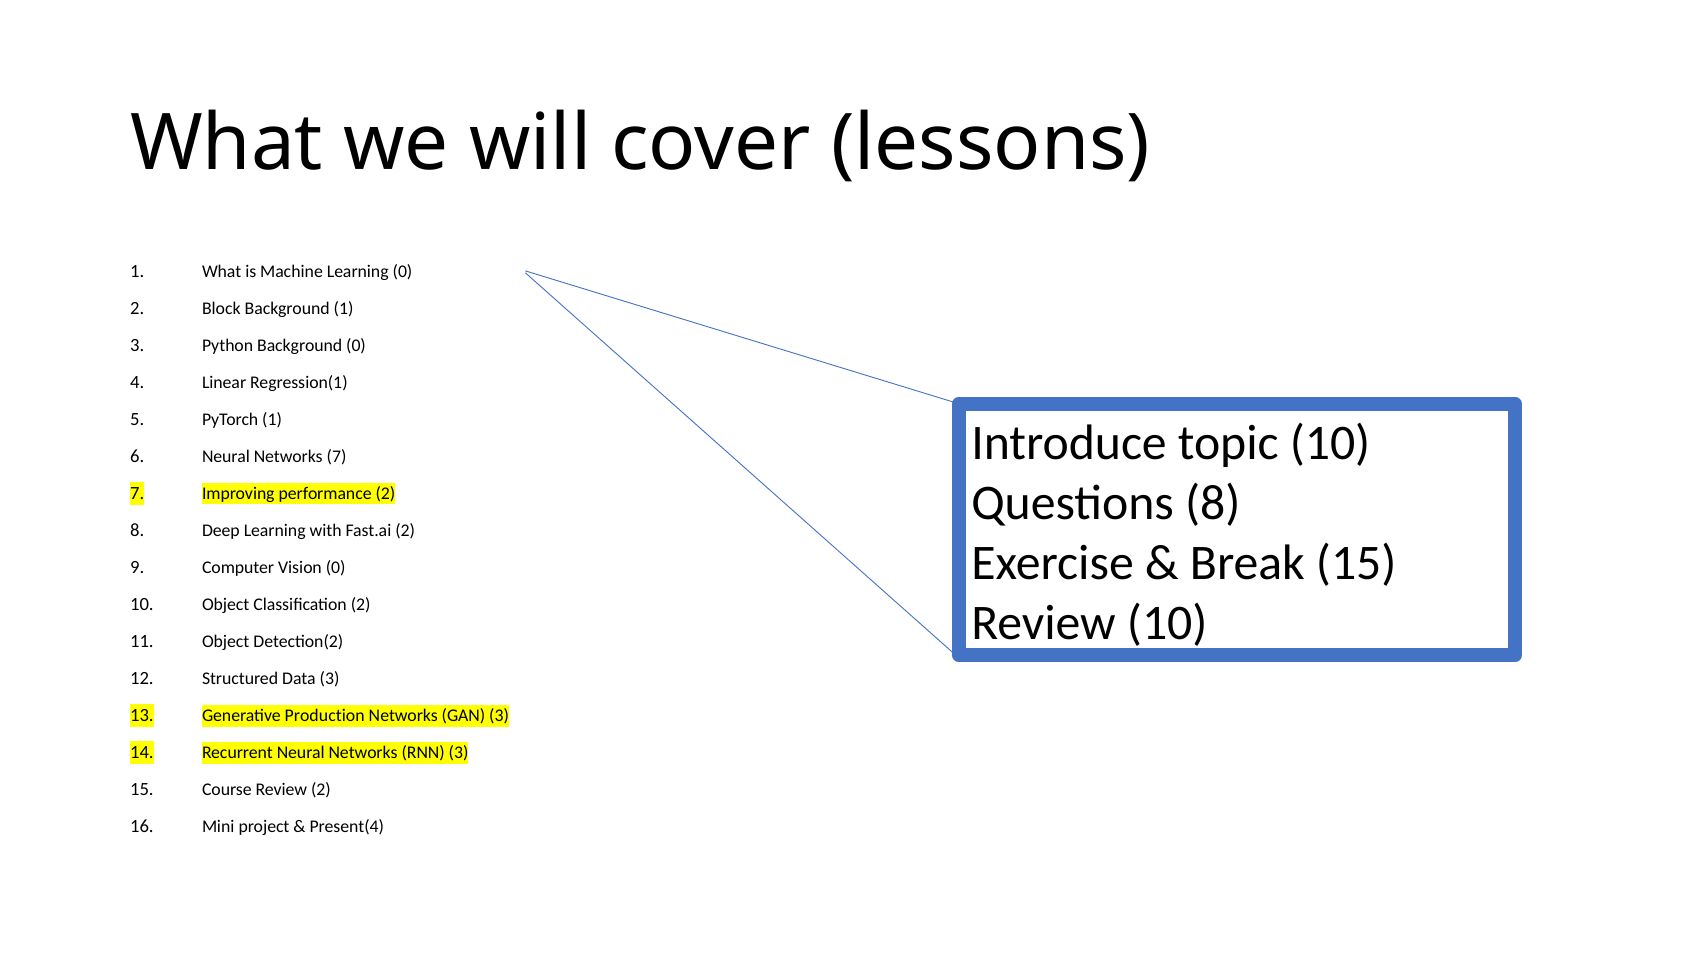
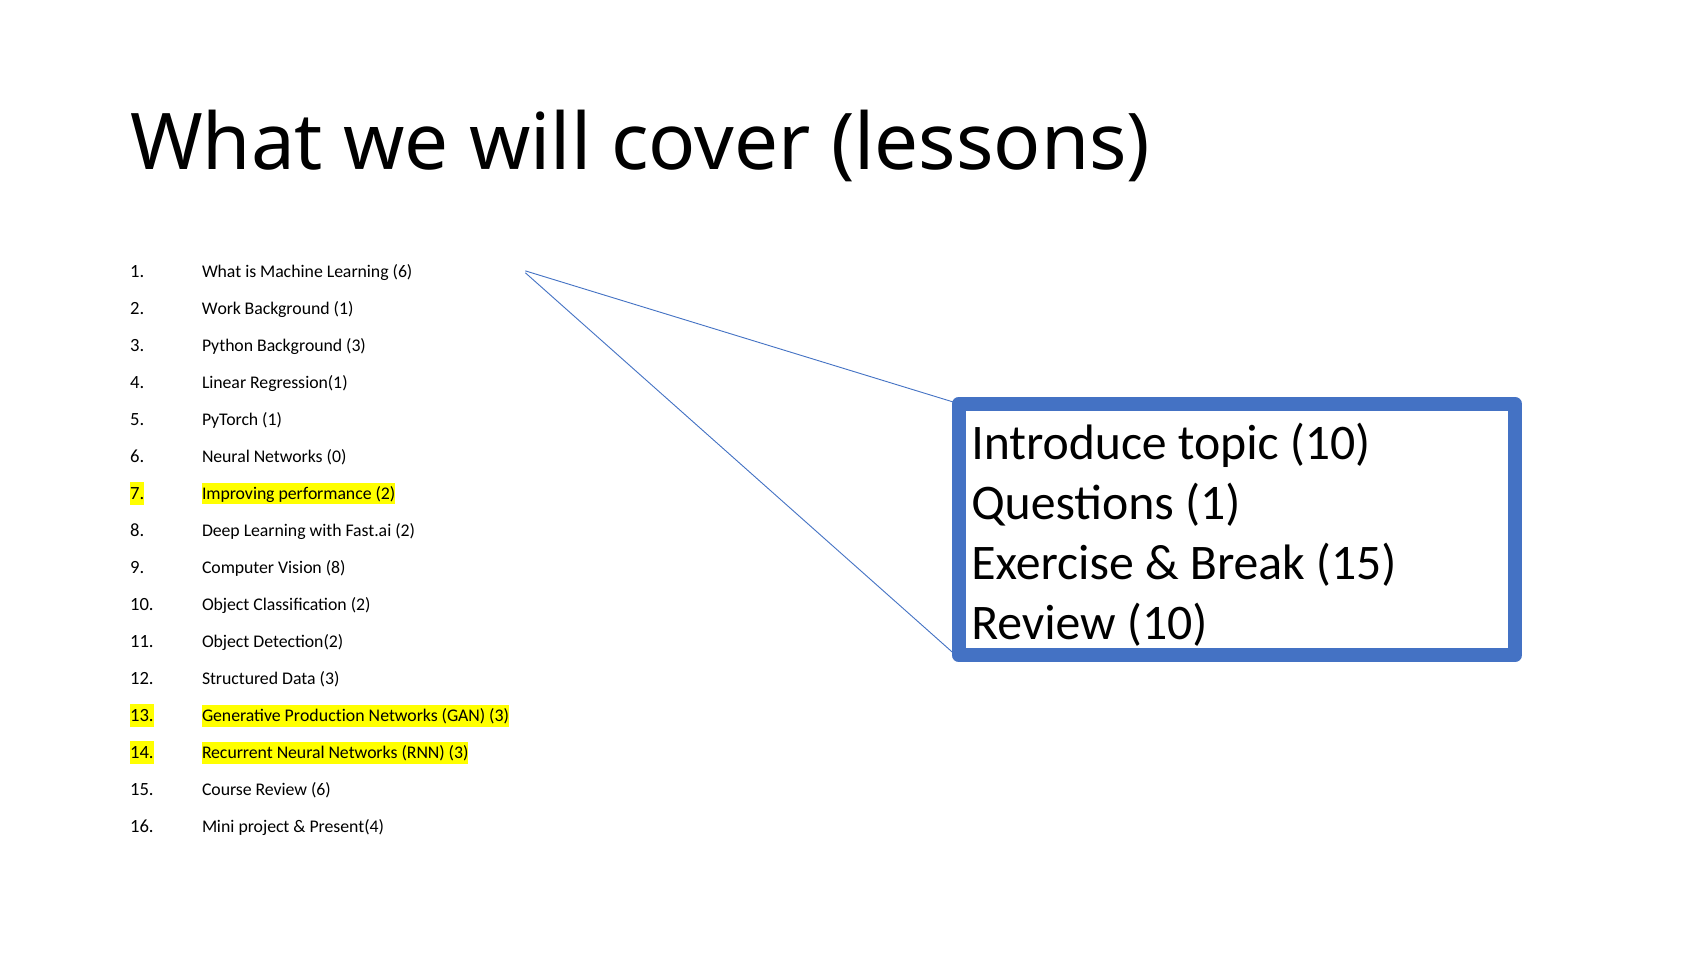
Learning 0: 0 -> 6 (403, 271)
Block: Block -> Work (221, 308)
Background 0: 0 -> 3 (356, 345)
Networks 7: 7 -> 0 (336, 456)
Questions 8: 8 -> 1 (1213, 503)
Vision 0: 0 -> 8 (336, 568)
Review 2: 2 -> 6 (321, 790)
